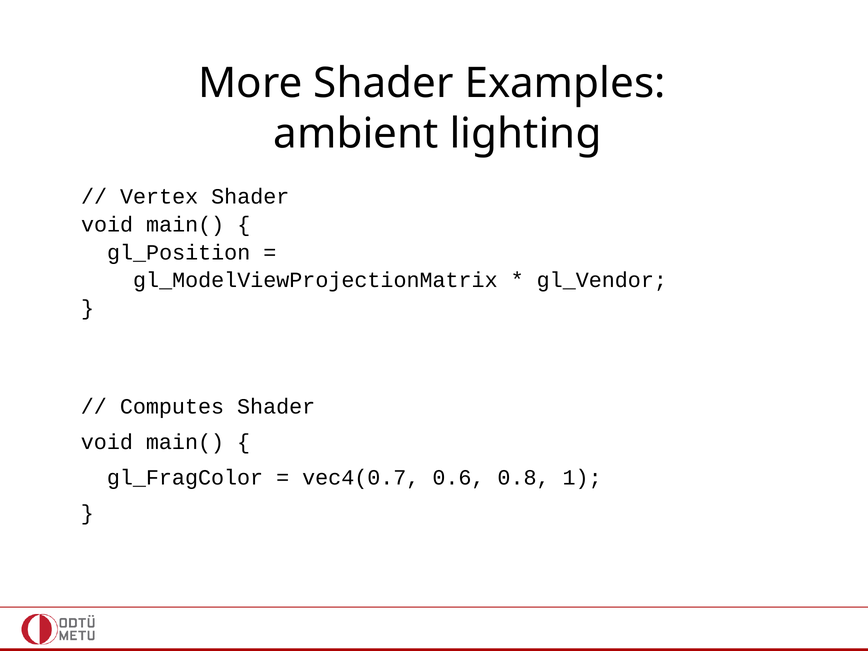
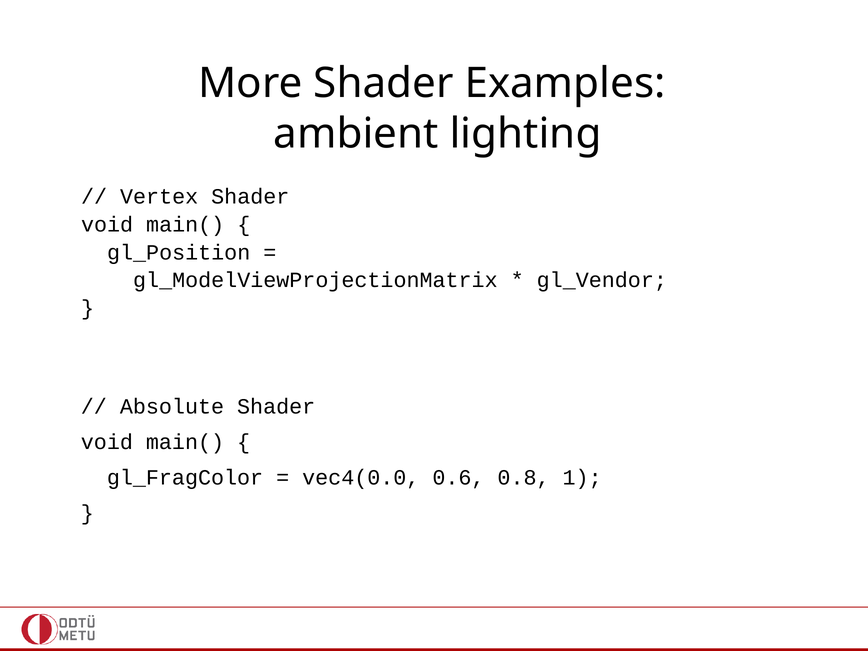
Computes: Computes -> Absolute (172, 406)
vec4(0.7: vec4(0.7 -> vec4(0.0 (361, 477)
